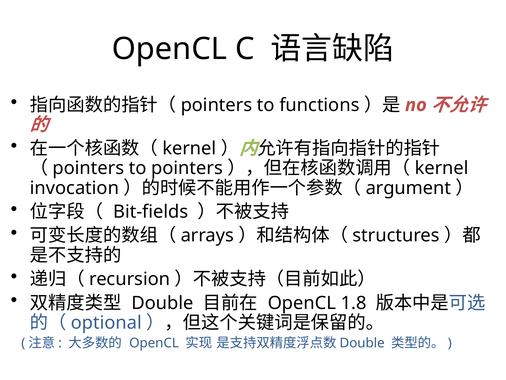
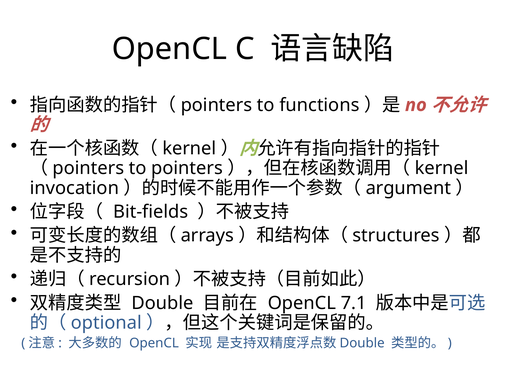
1.8: 1.8 -> 7.1 (354, 303)
